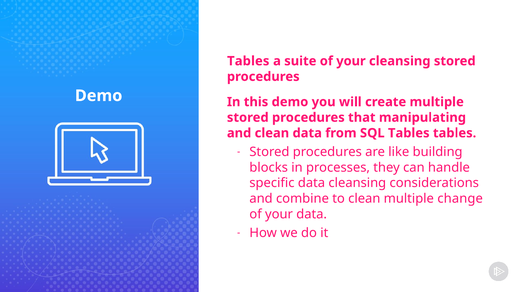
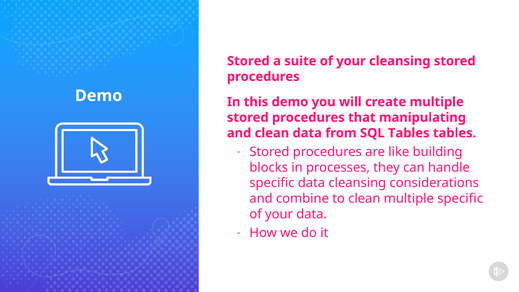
Tables: Tables -> Stored (248, 61)
multiple change: change -> specific (460, 199)
